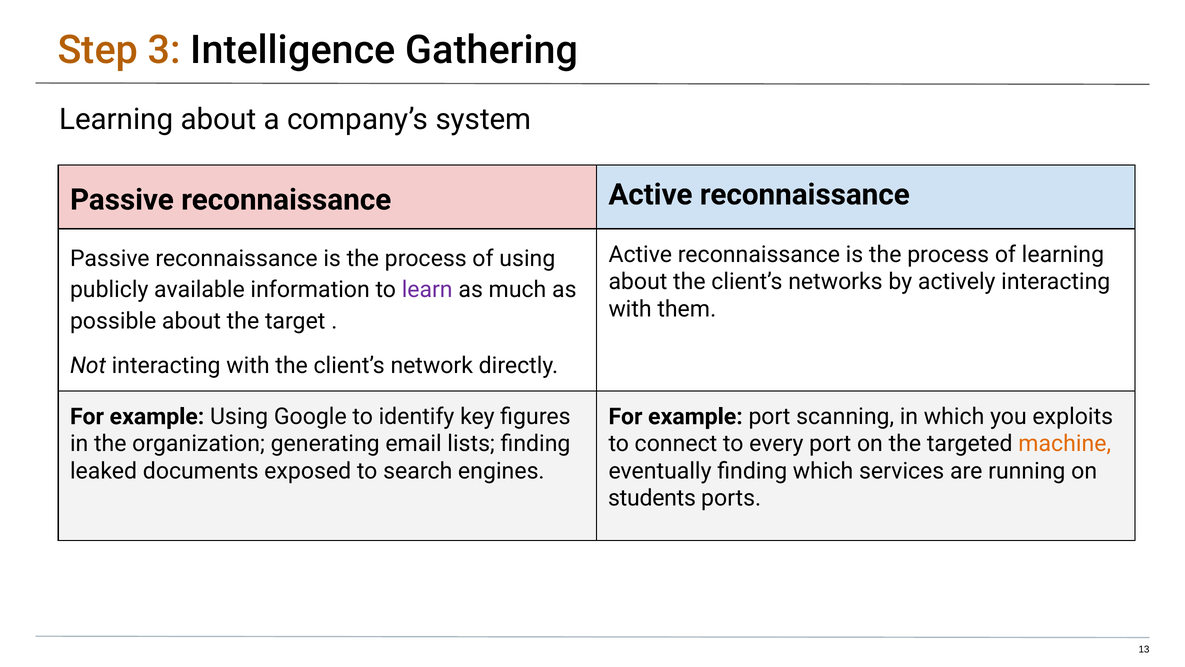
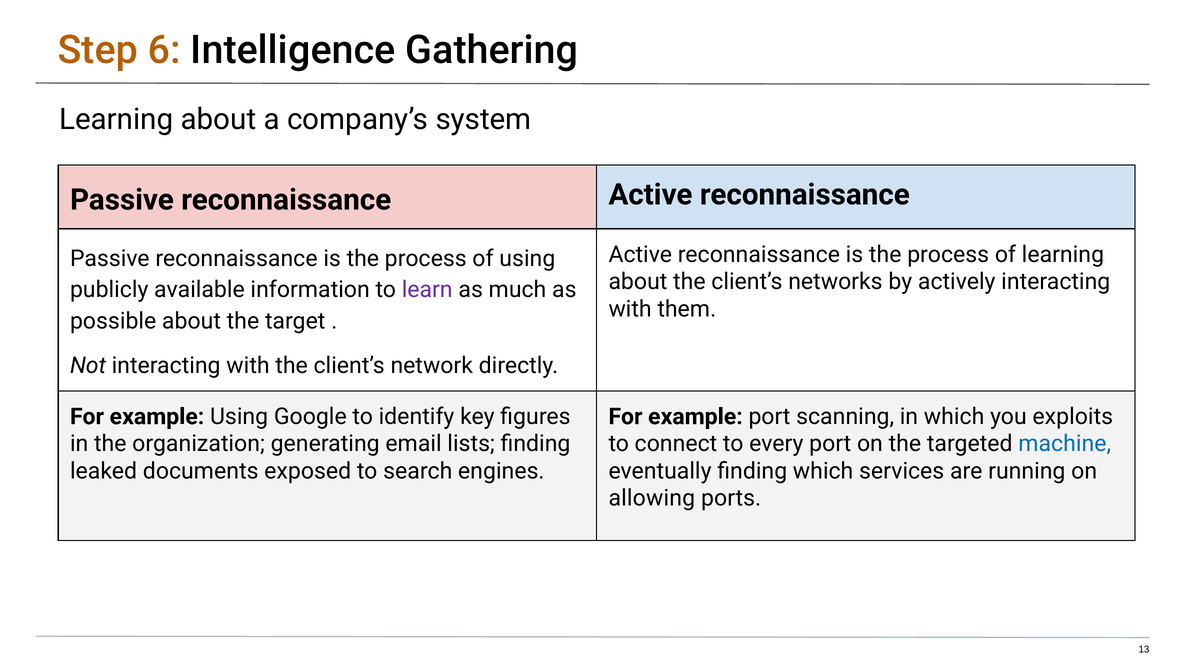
3: 3 -> 6 (164, 50)
machine colour: orange -> blue (1065, 444)
students: students -> allowing (652, 498)
